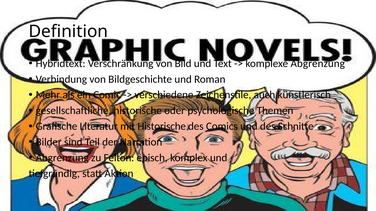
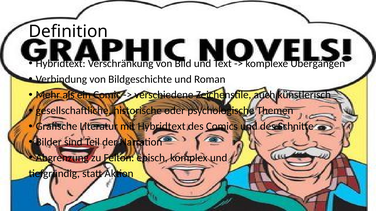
komplexe Abgrenzung: Abgrenzung -> Übergängen (318, 64)
mit Historische: Historische -> Hybridtext (162, 127)
